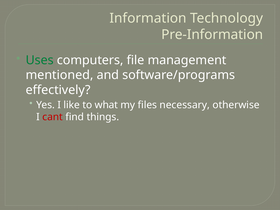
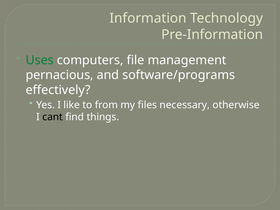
mentioned: mentioned -> pernacious (60, 75)
what: what -> from (106, 105)
cant colour: red -> black (53, 117)
